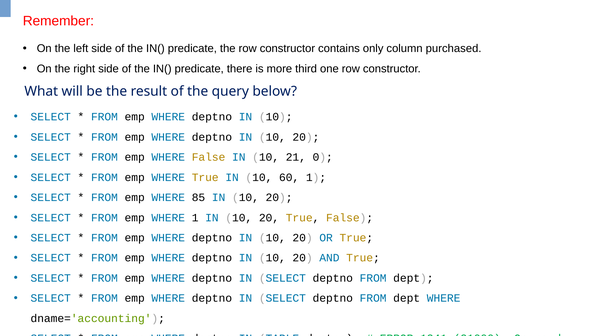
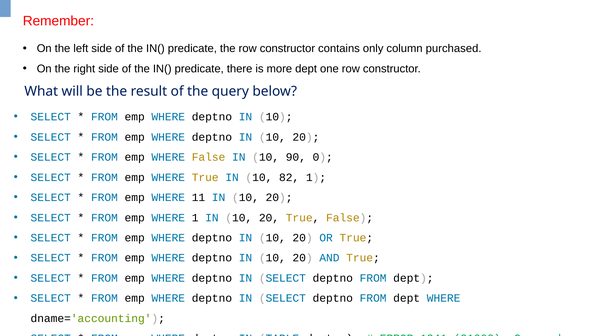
more third: third -> dept (306, 69)
21: 21 -> 90 (296, 157)
60: 60 -> 82 (289, 177)
85: 85 -> 11 (198, 197)
